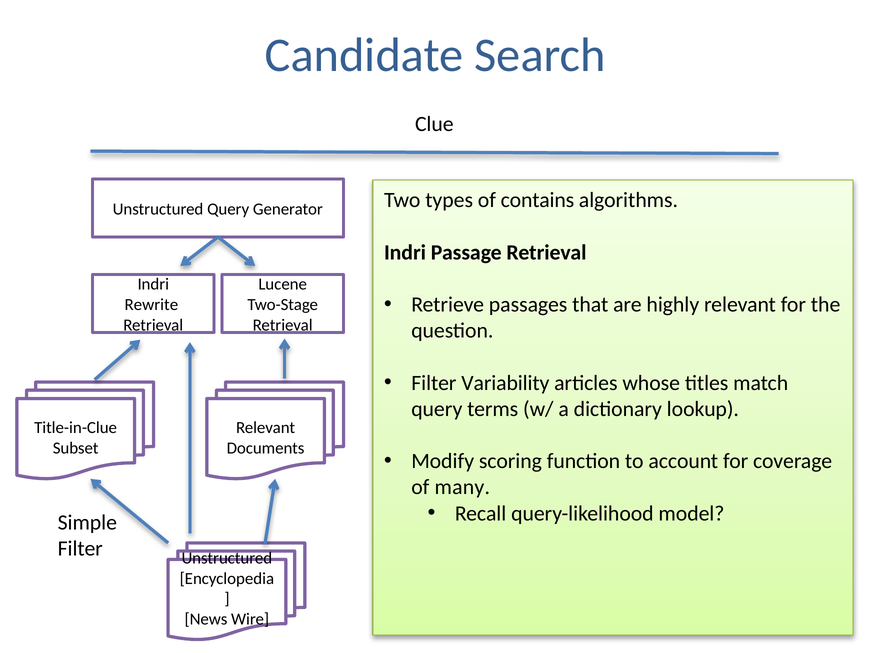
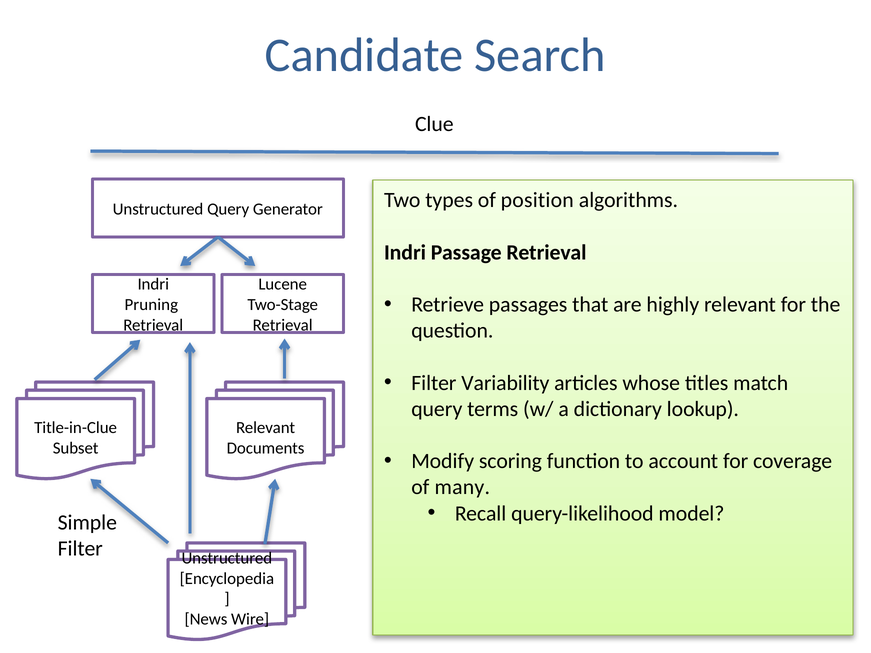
contains: contains -> position (537, 200)
Rewrite: Rewrite -> Pruning (151, 305)
